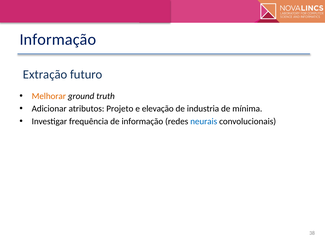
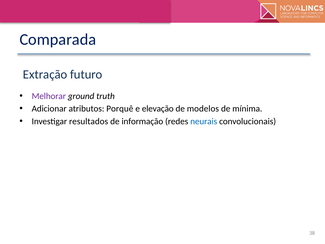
Informação: Informação -> Comparada (58, 40)
Melhorar colour: orange -> purple (49, 96)
Projeto: Projeto -> Porquê (120, 109)
industria: industria -> modelos (203, 109)
frequência: frequência -> resultados (89, 121)
